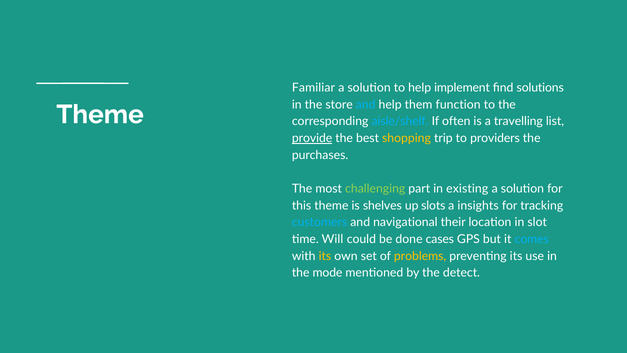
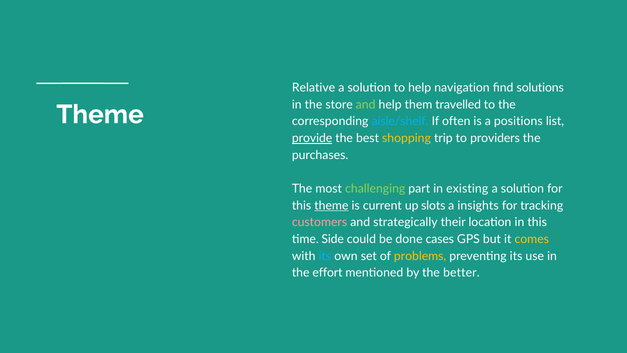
Familiar: Familiar -> Relative (314, 88)
implement: implement -> navigation (462, 88)
and colour: light blue -> light green (366, 104)
function: function -> travelled (458, 104)
travelling: travelling -> positions (518, 121)
theme underline: none -> present (331, 205)
shelves: shelves -> current (382, 205)
customers colour: light blue -> pink (320, 222)
navigational: navigational -> strategically (405, 222)
in slot: slot -> this (537, 222)
Will: Will -> Side (333, 239)
comes colour: light blue -> yellow (532, 239)
its colour: yellow -> light blue (325, 256)
mode: mode -> effort (327, 273)
detect: detect -> better (461, 273)
